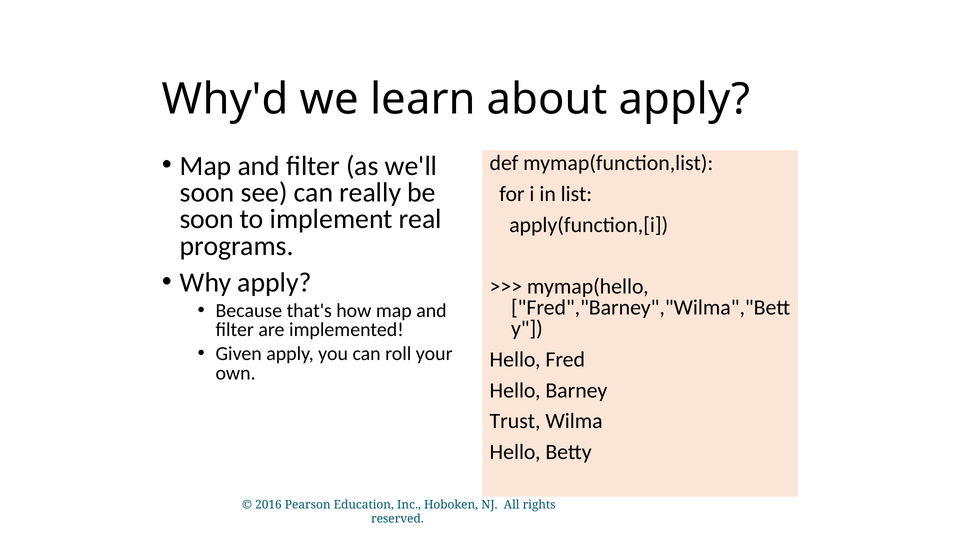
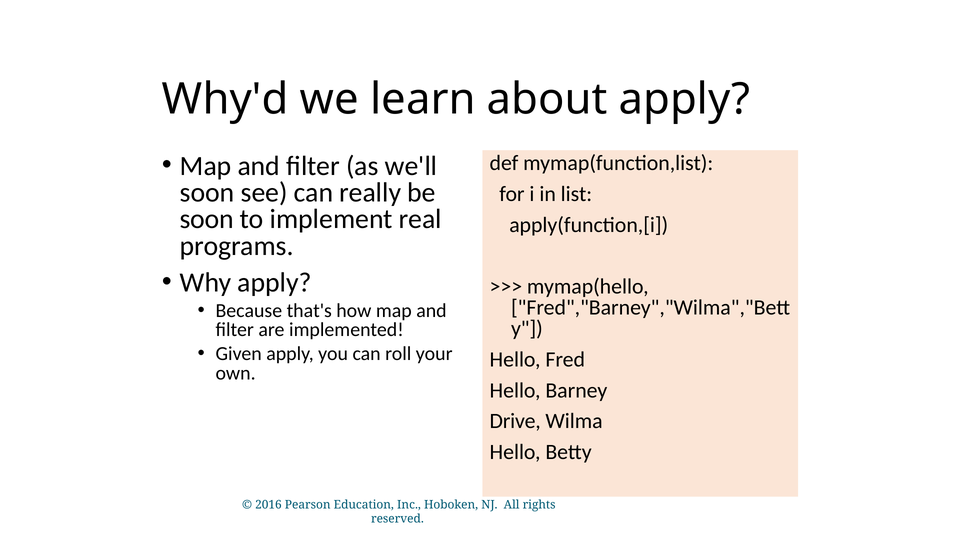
Trust: Trust -> Drive (515, 421)
